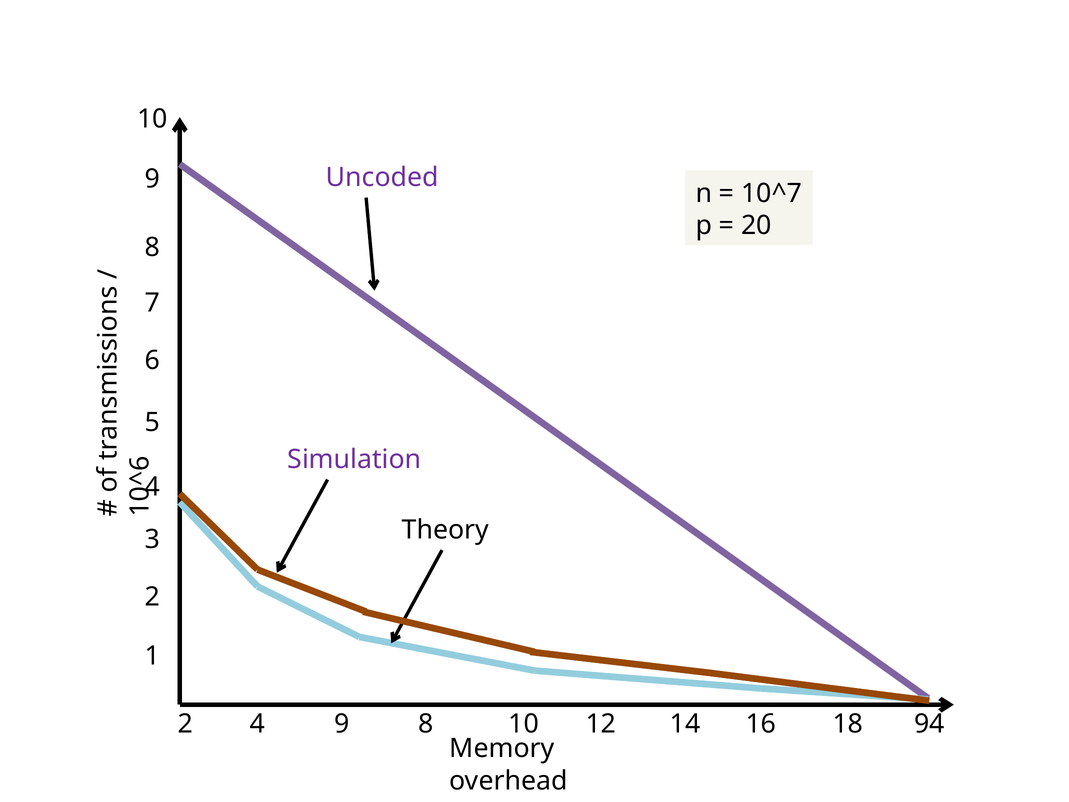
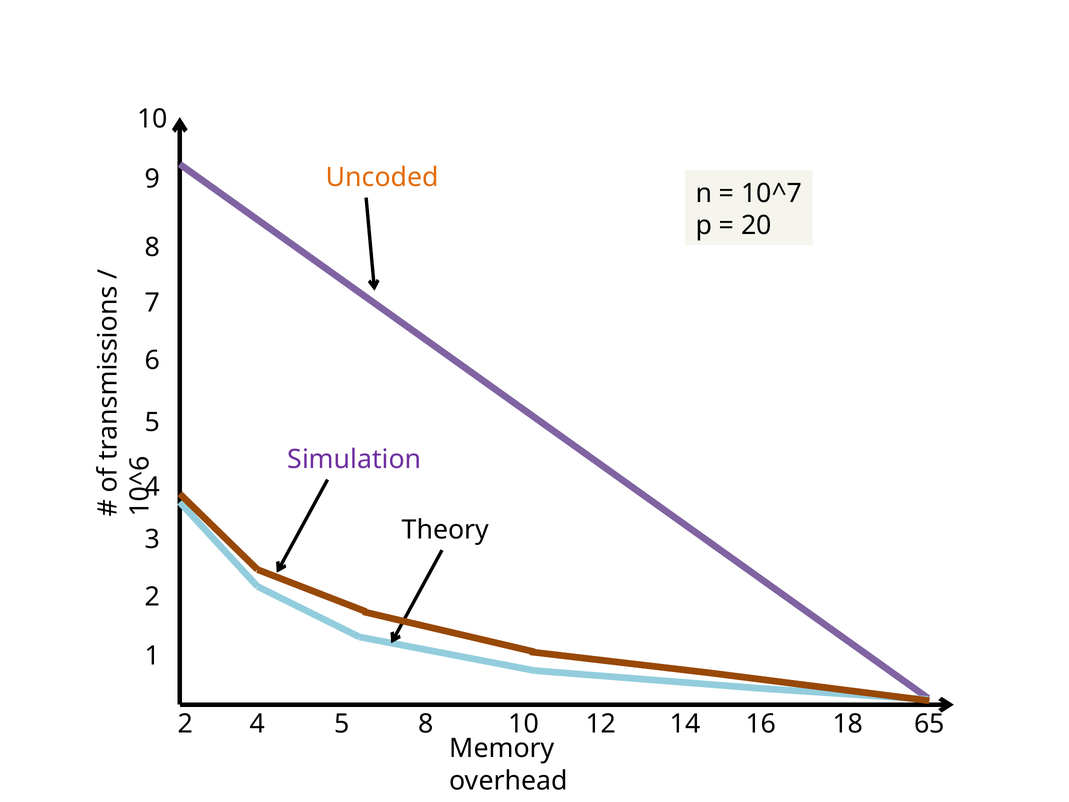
Uncoded colour: purple -> orange (382, 178)
2 4 9: 9 -> 5 (342, 724)
94: 94 -> 65 (929, 724)
